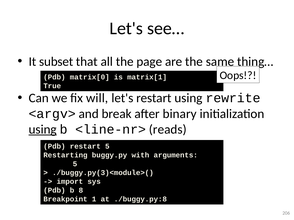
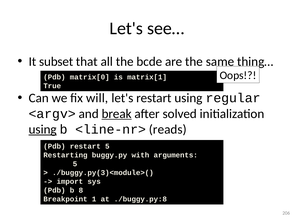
page: page -> bcde (149, 62)
rewrite: rewrite -> regular (233, 98)
break underline: none -> present (117, 114)
binary: binary -> solved (180, 114)
